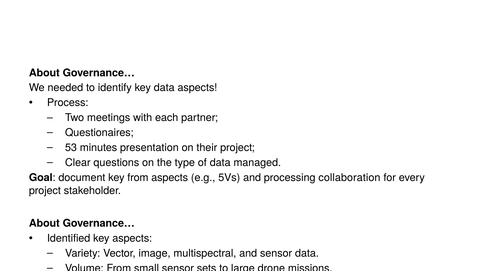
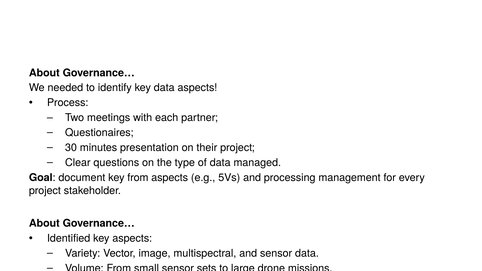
53: 53 -> 30 (71, 148)
collaboration: collaboration -> management (350, 178)
